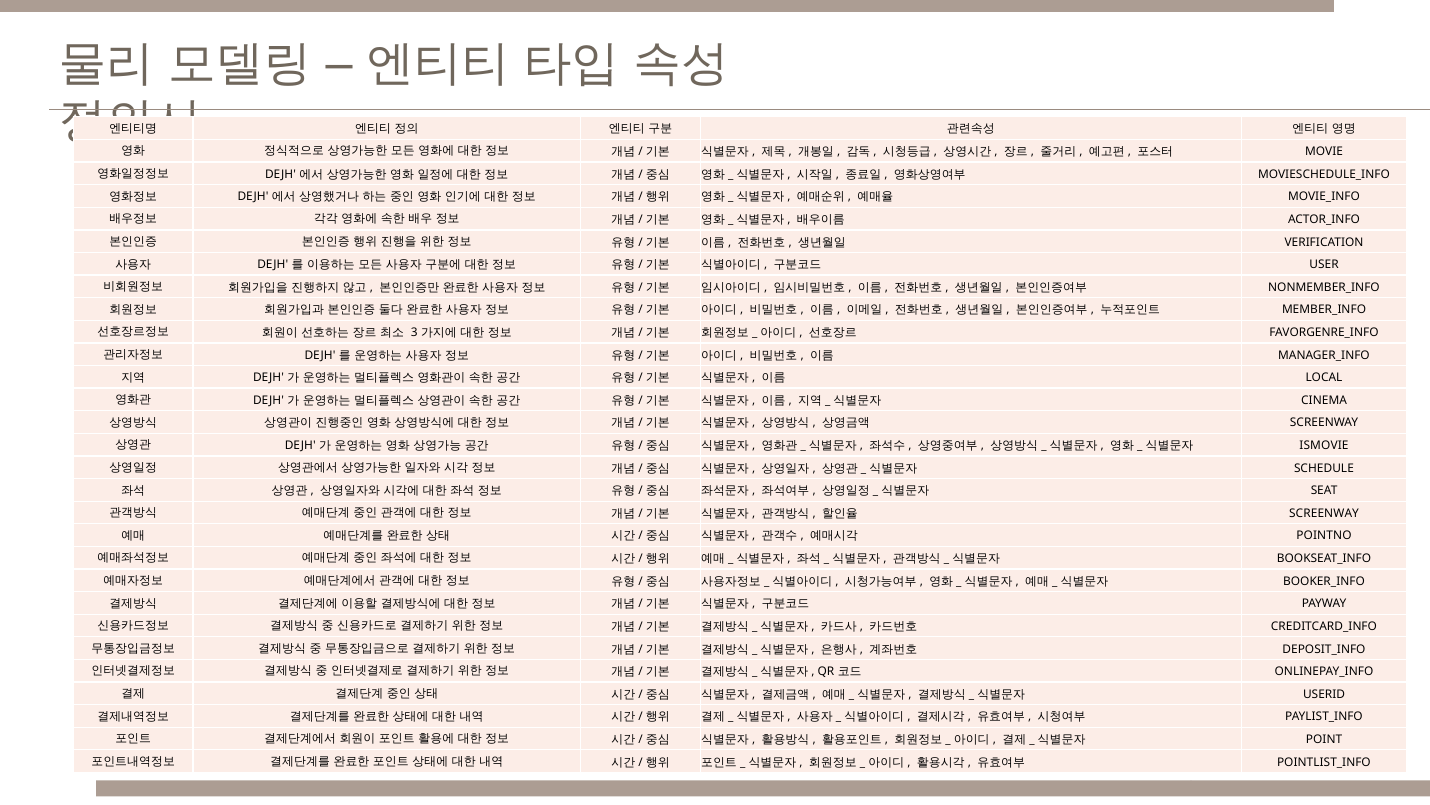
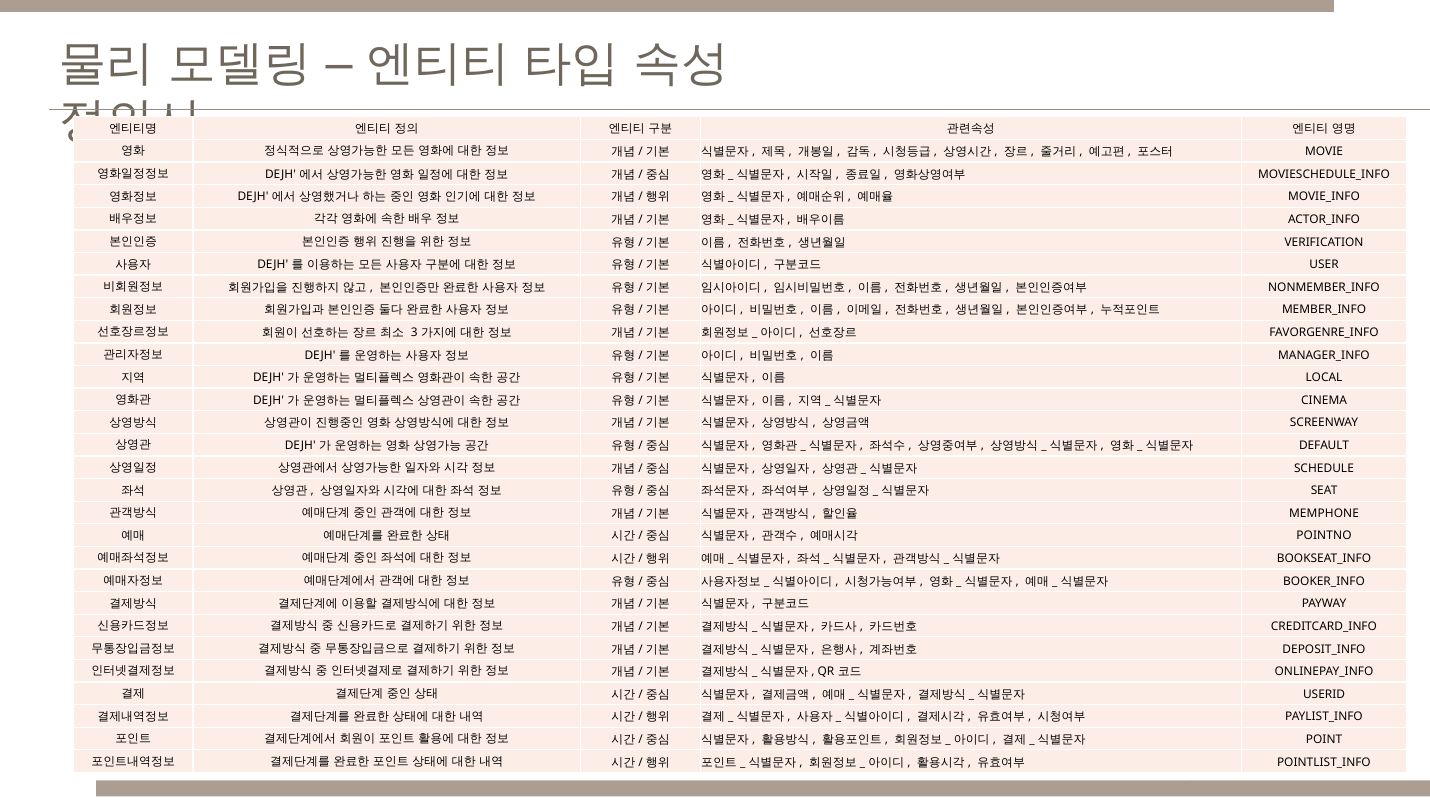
ISMOVIE: ISMOVIE -> DEFAULT (1324, 445)
SCREENWAY: SCREENWAY -> MEMPHONE (1324, 513)
